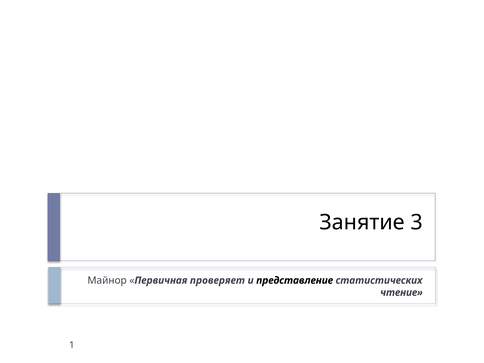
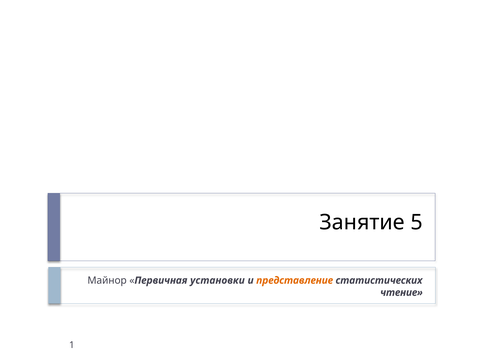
3: 3 -> 5 (417, 223)
проверяет: проверяет -> установки (217, 280)
представление colour: black -> orange (295, 280)
